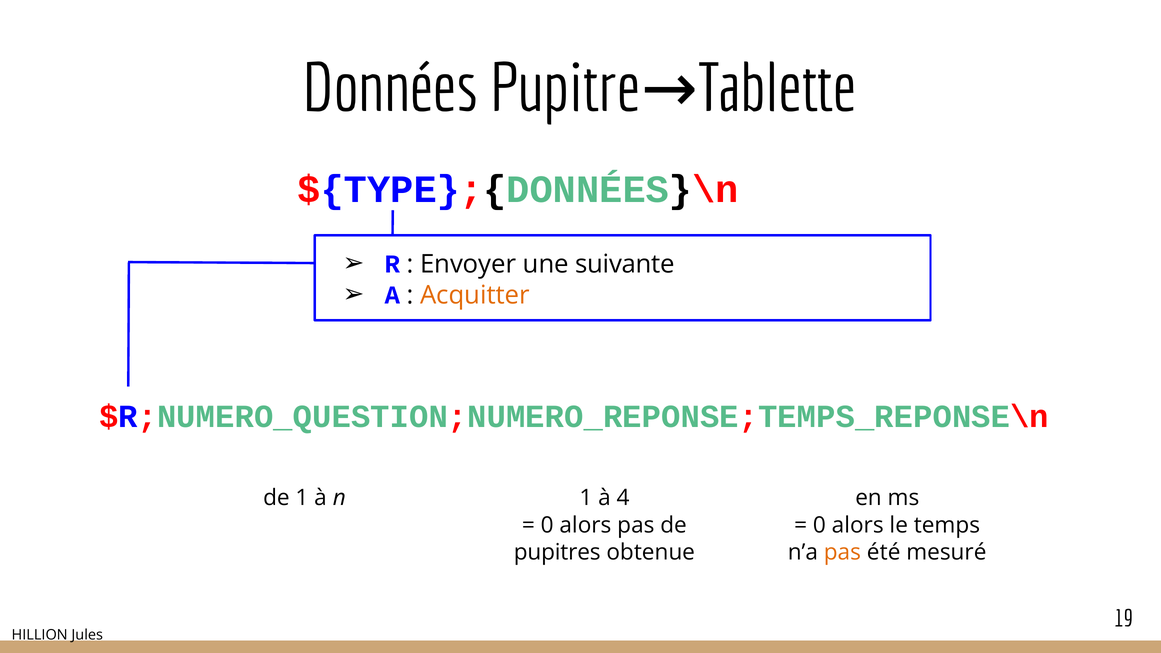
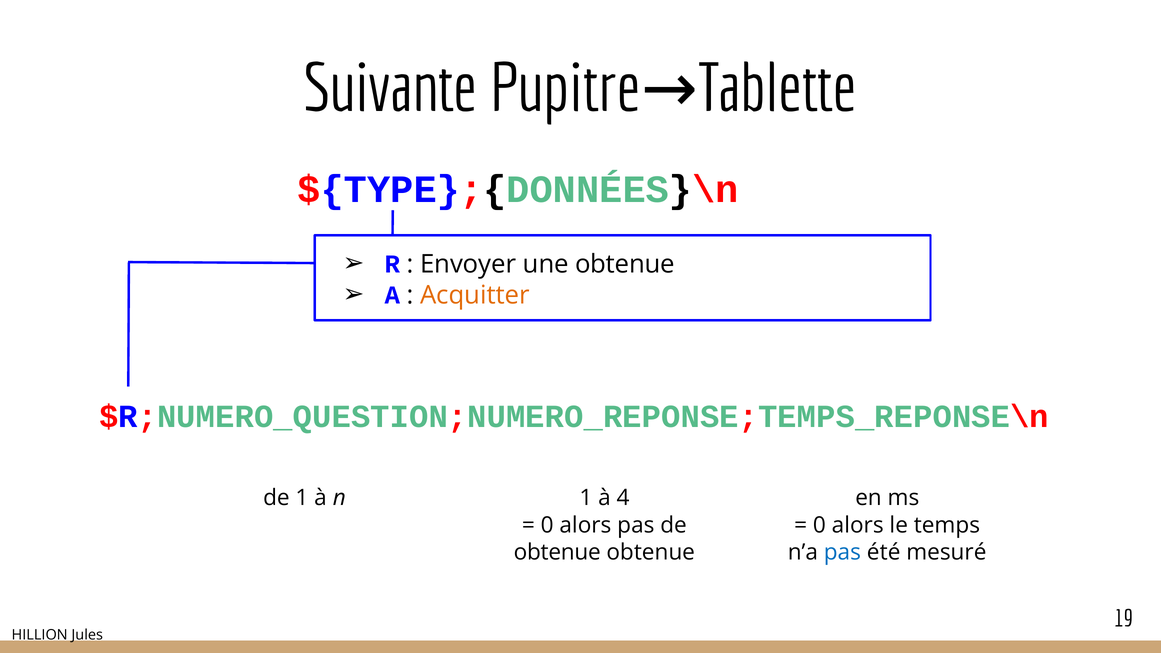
Données: Données -> Suivante (390, 89)
une suivante: suivante -> obtenue (625, 264)
pupitres: pupitres -> obtenue (557, 552)
pas colour: orange -> blue (842, 552)
